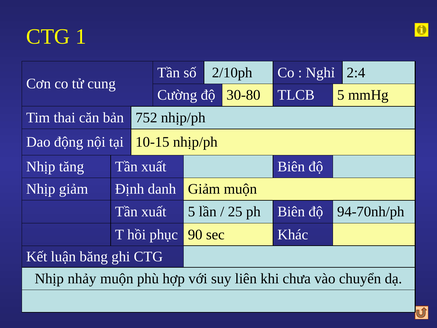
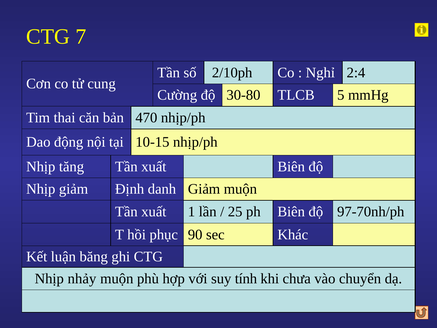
1: 1 -> 7 (81, 36)
752: 752 -> 470 (146, 118)
xuất 5: 5 -> 1 (192, 212)
94-70nh/ph: 94-70nh/ph -> 97-70nh/ph (371, 212)
liên: liên -> tính (246, 278)
